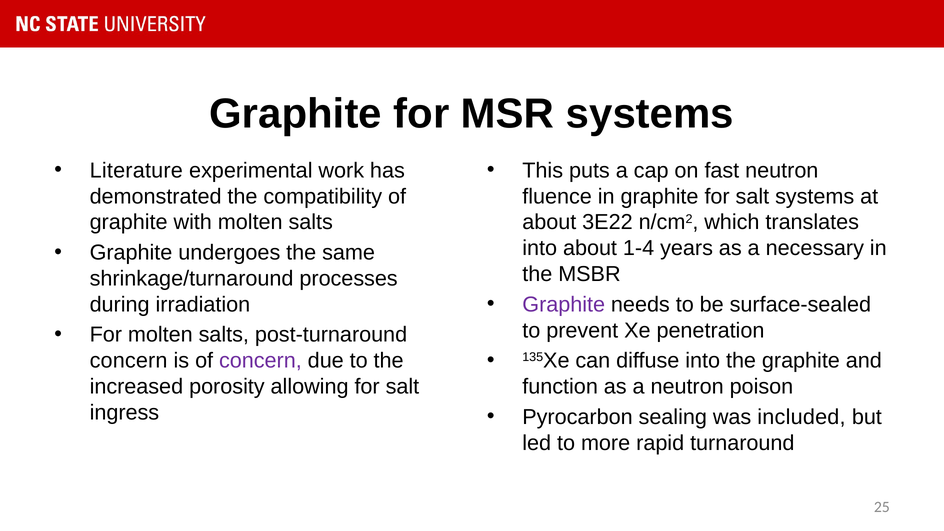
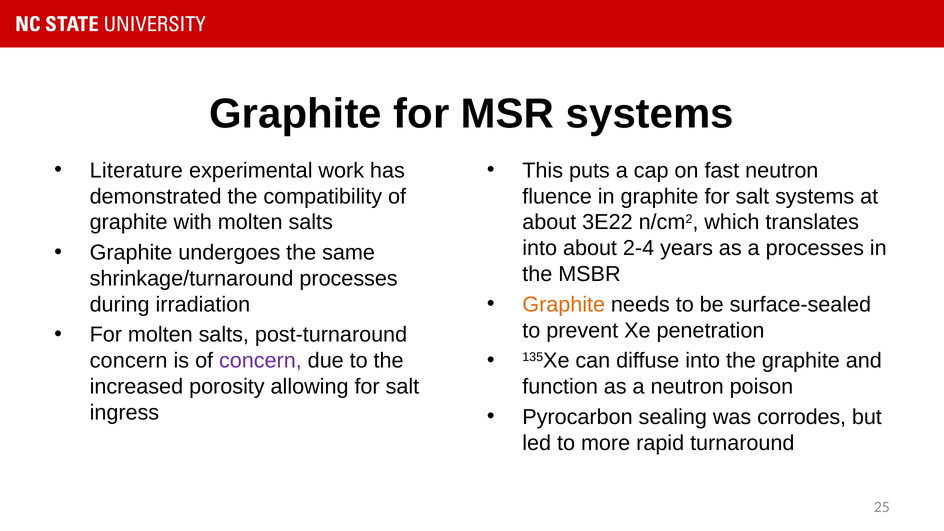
1-4: 1-4 -> 2-4 (639, 248)
a necessary: necessary -> processes (815, 248)
Graphite colour: purple -> orange (564, 305)
included: included -> corrodes (802, 417)
